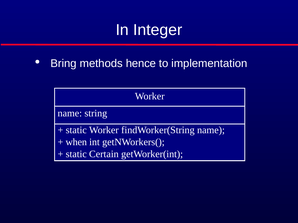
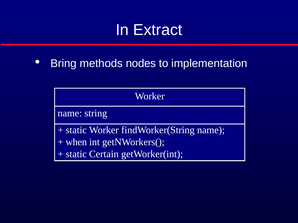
Integer: Integer -> Extract (158, 30)
hence: hence -> nodes (141, 64)
